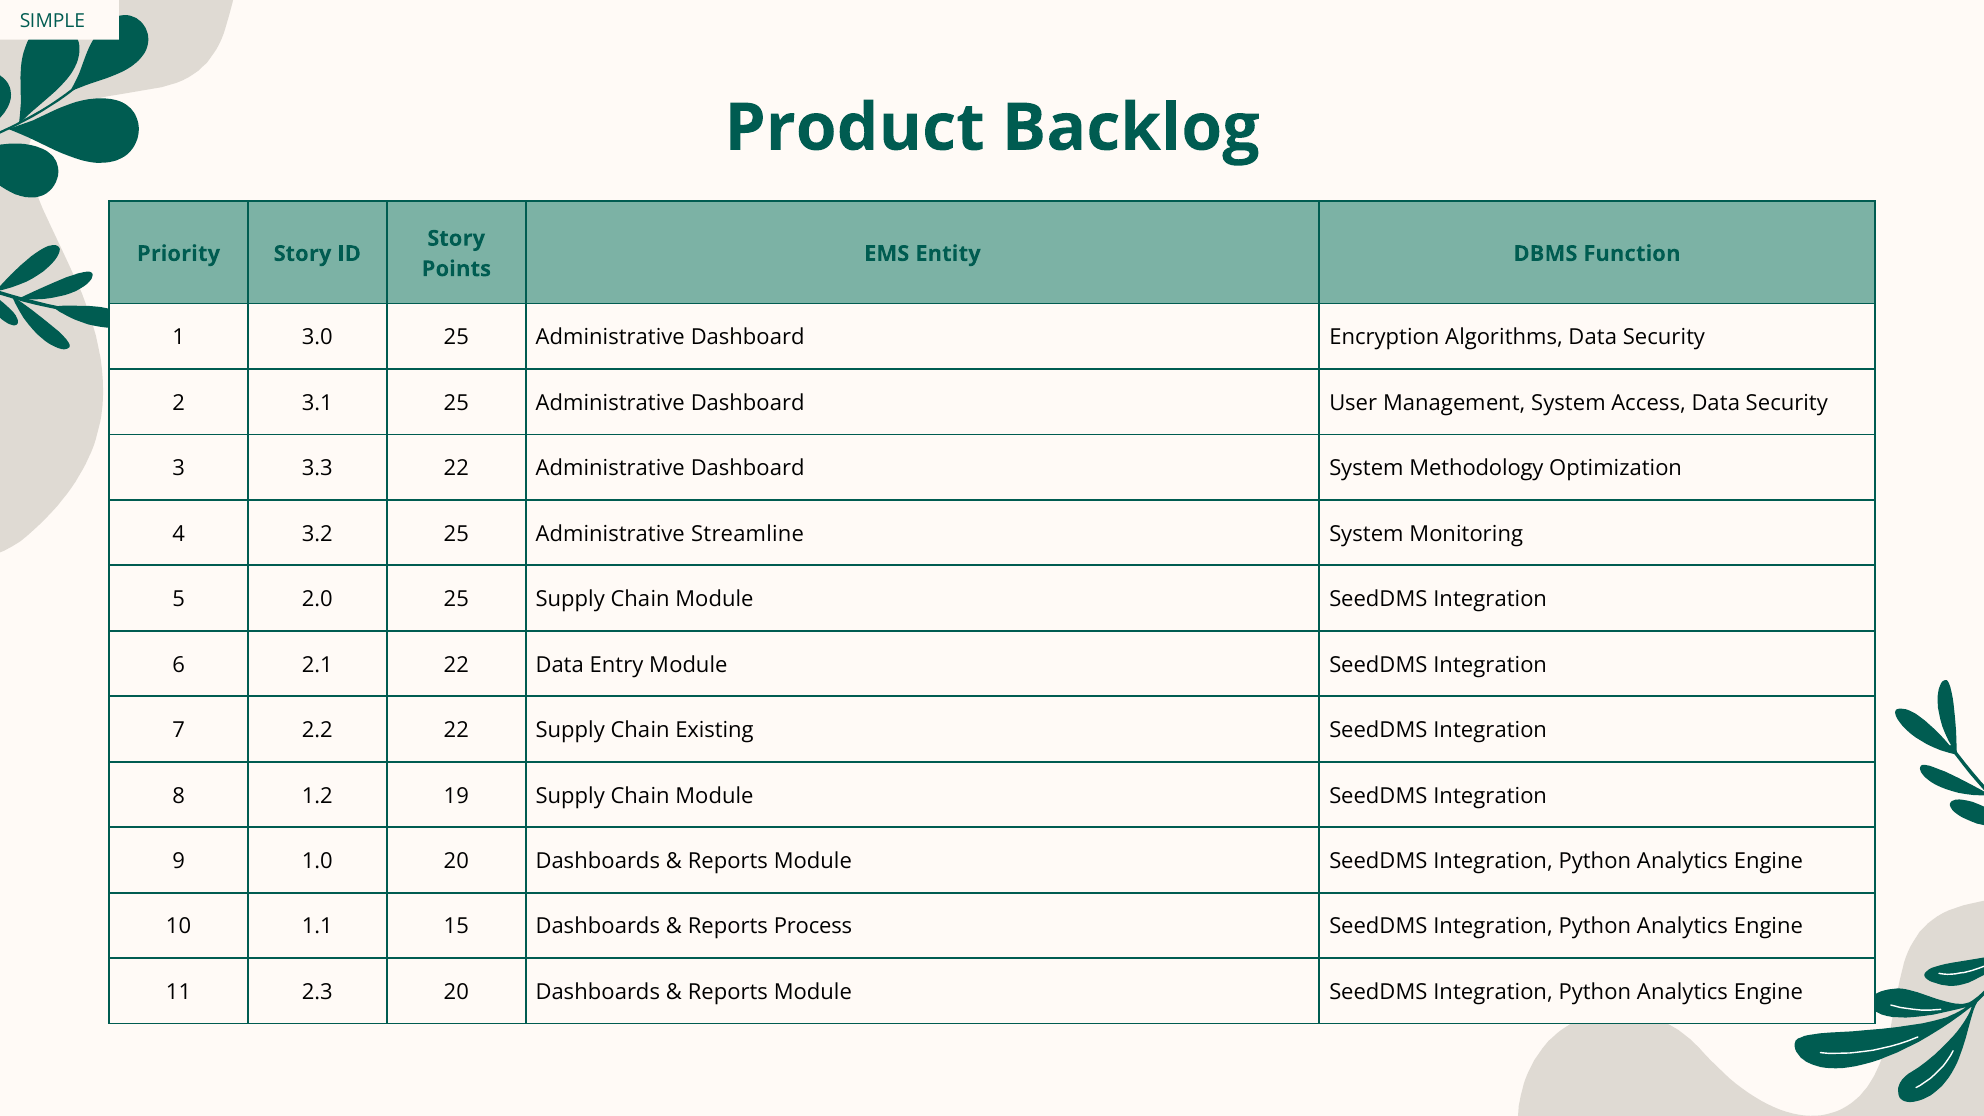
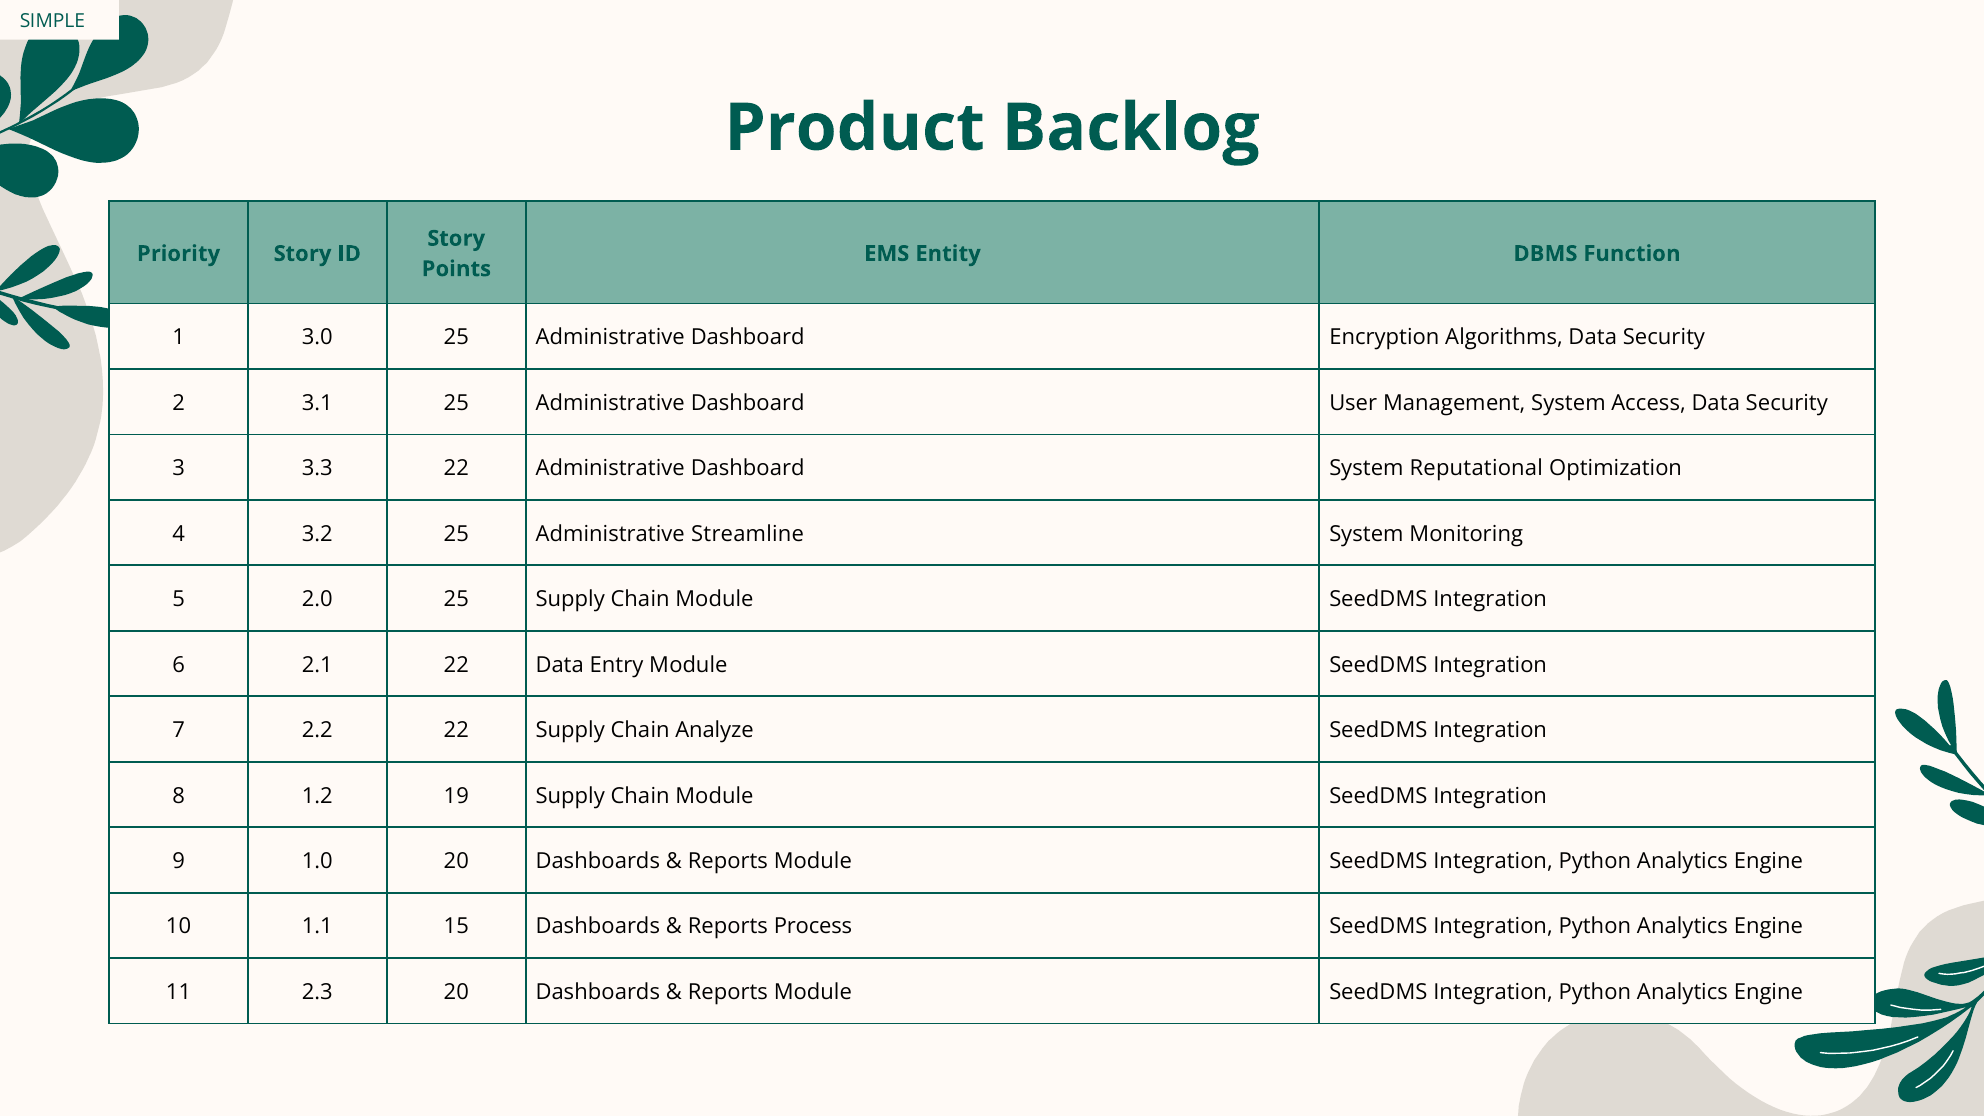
Methodology: Methodology -> Reputational (1476, 468)
Existing: Existing -> Analyze (714, 730)
